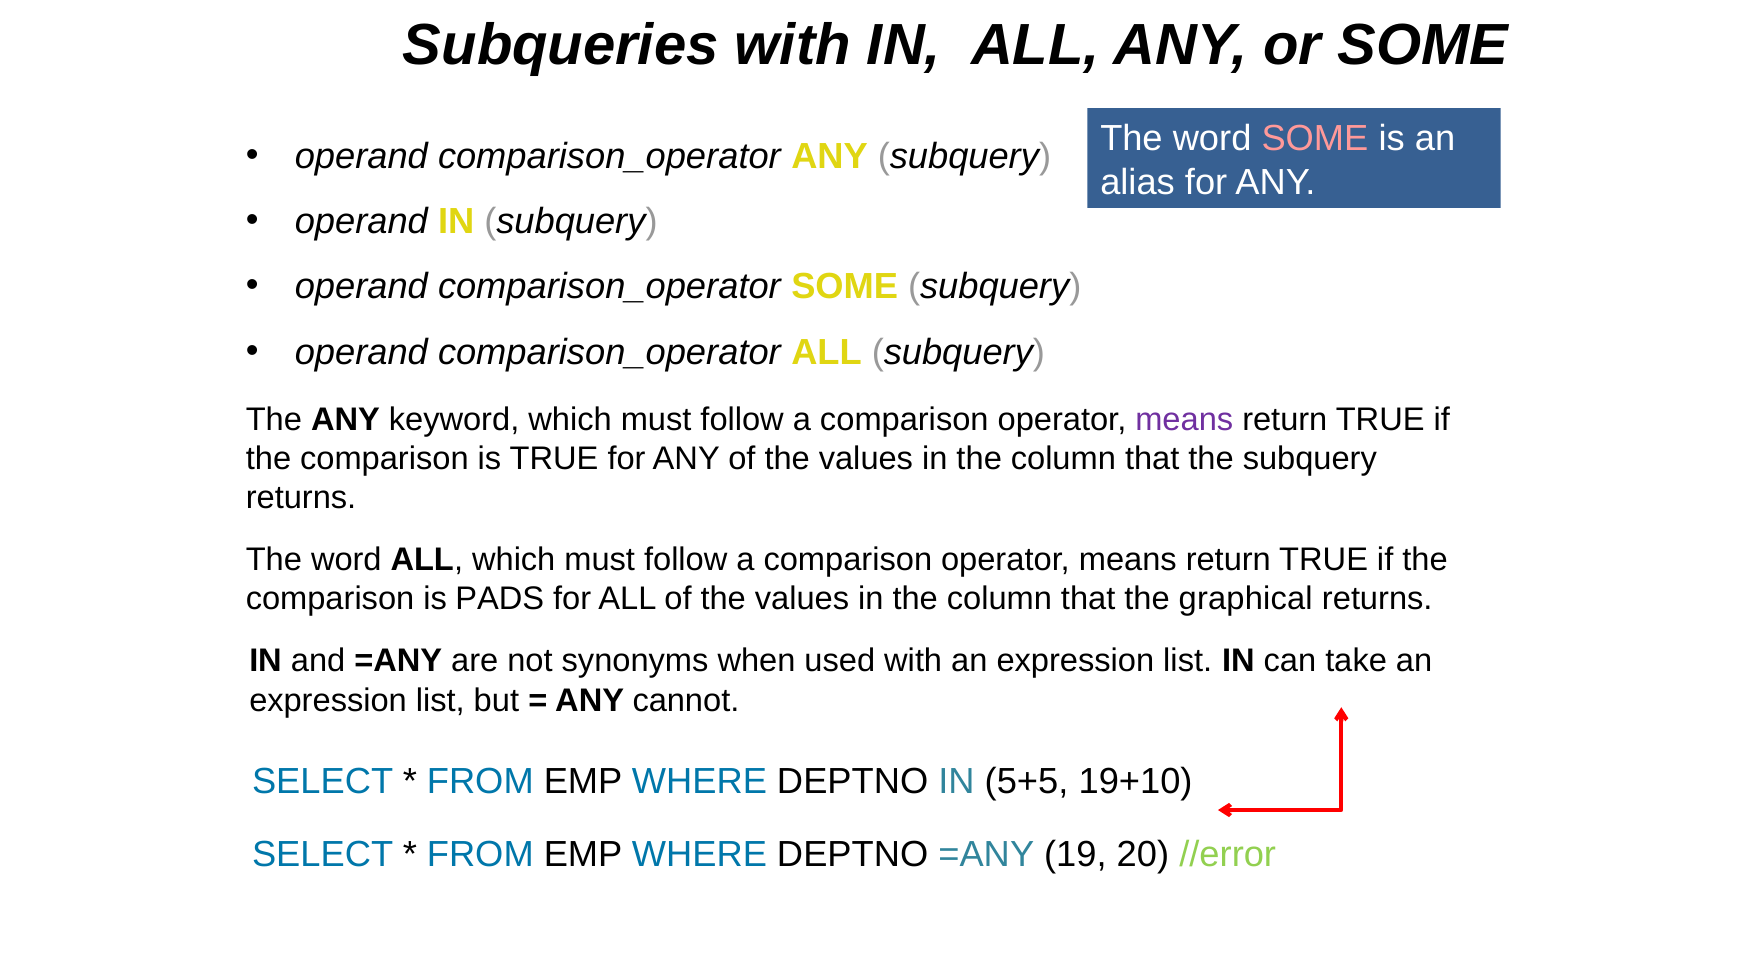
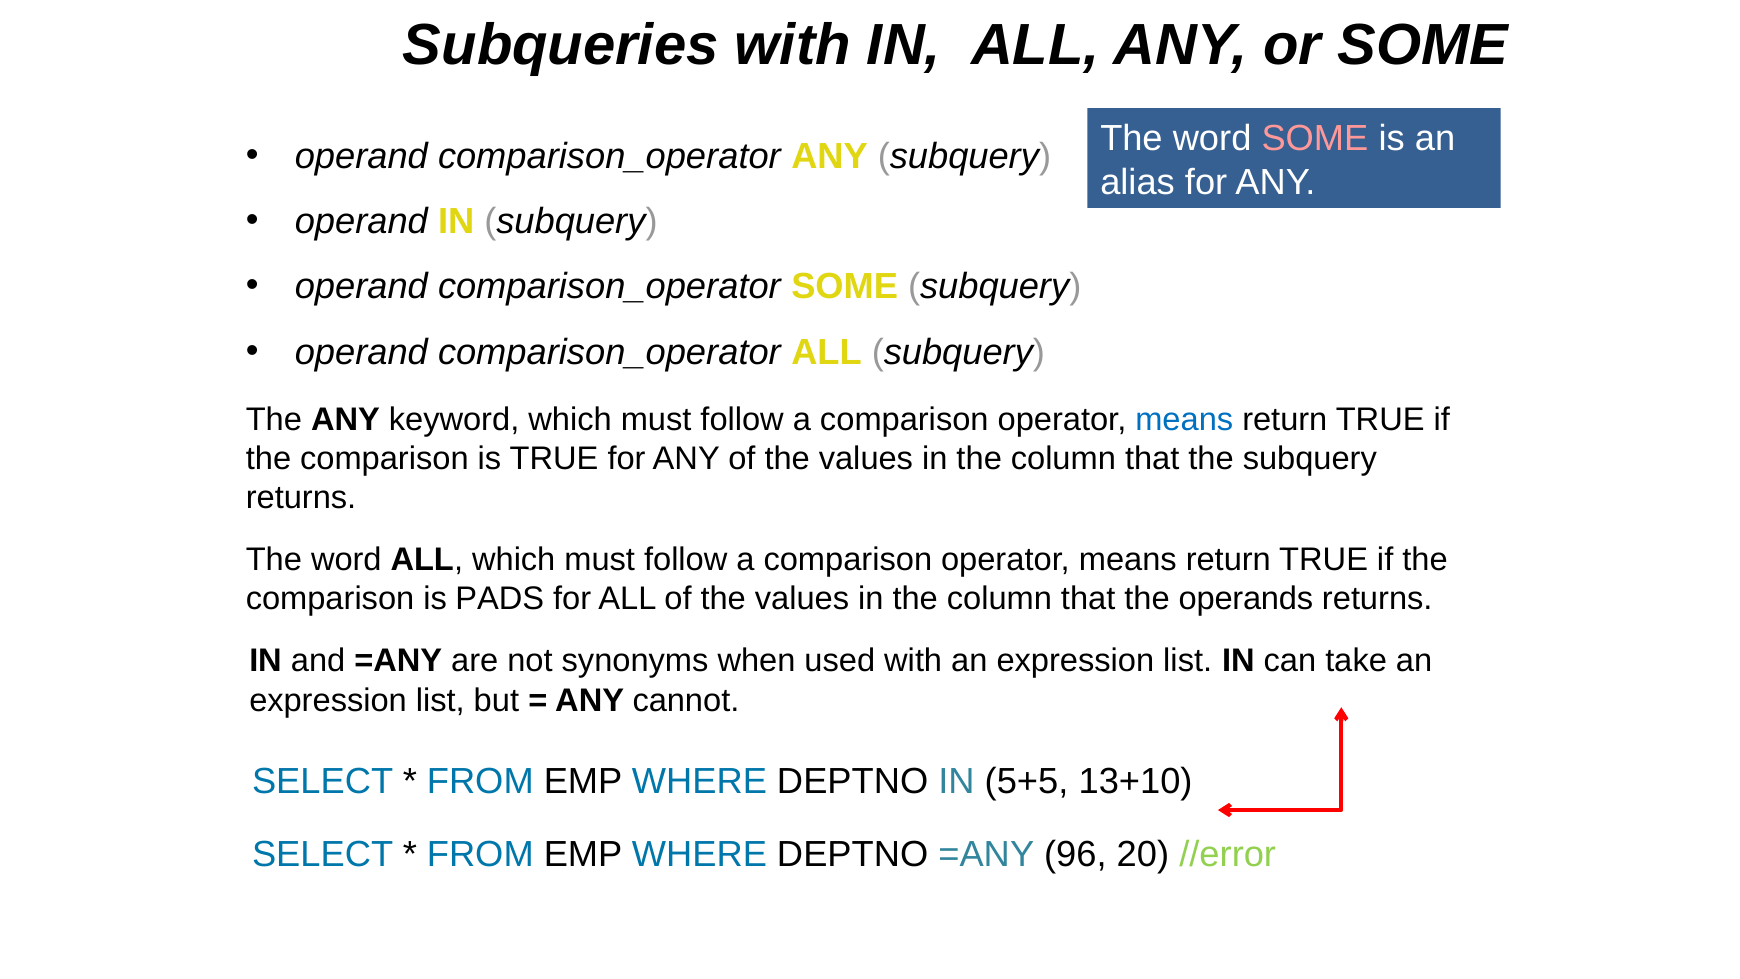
means colour: purple -> blue (1184, 420)
graphical: graphical -> operands (1246, 599)
19+10: 19+10 -> 13+10 (1136, 781)
19: 19 -> 96 (1075, 855)
